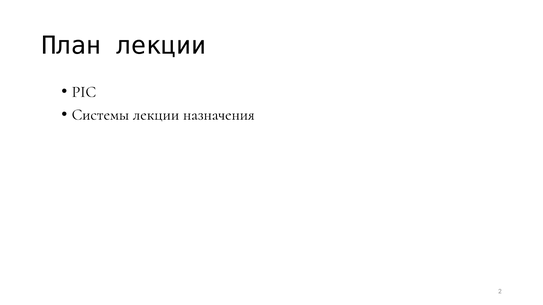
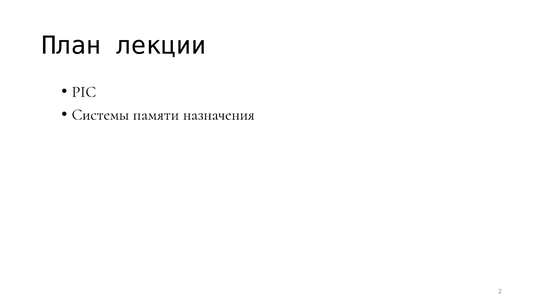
Системы лекции: лекции -> памяти (156, 115)
